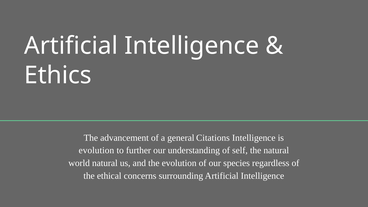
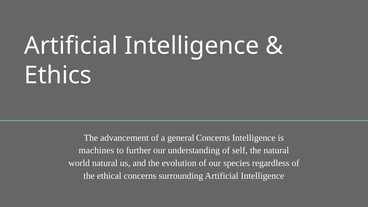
general Citations: Citations -> Concerns (213, 138)
evolution: evolution -> machines (96, 150)
